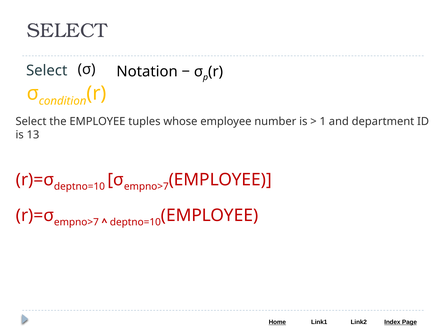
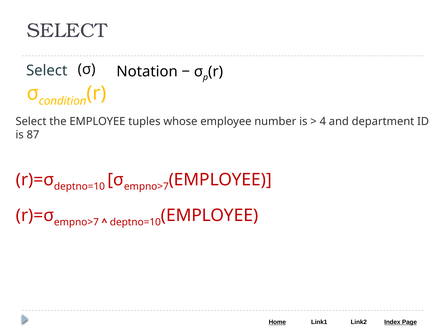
1: 1 -> 4 (323, 121)
13: 13 -> 87 (33, 135)
